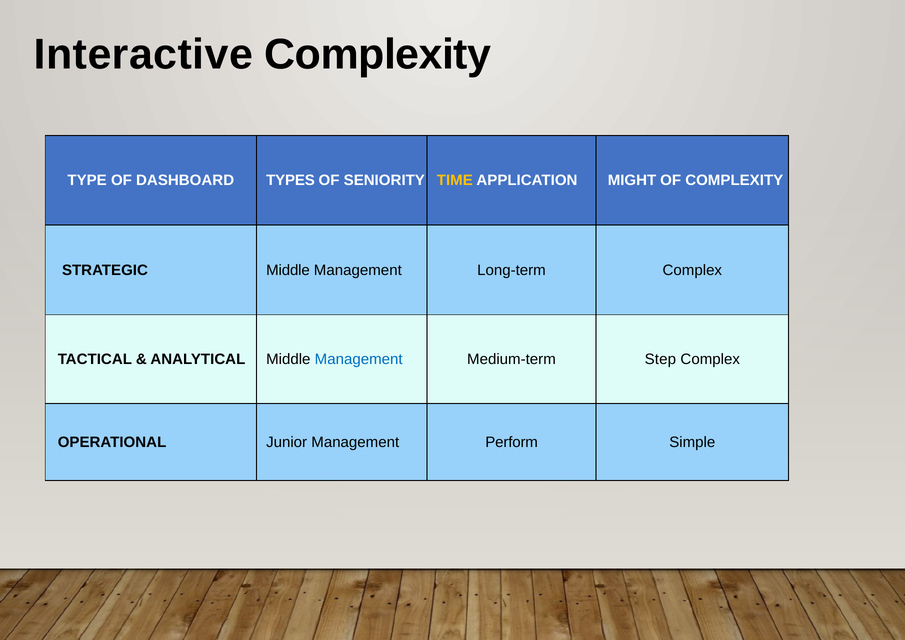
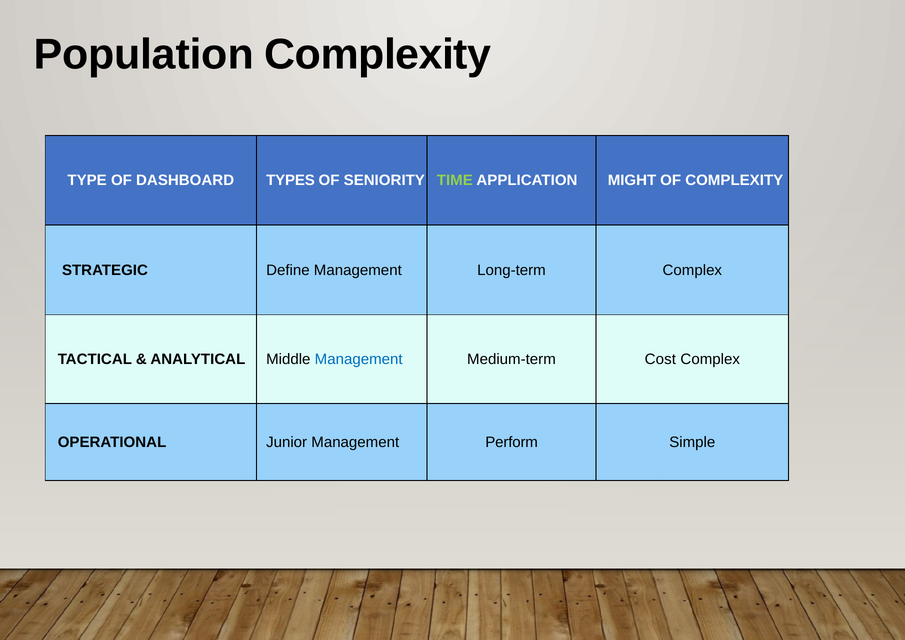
Interactive: Interactive -> Population (144, 55)
TIME colour: yellow -> light green (455, 181)
STRATEGIC Middle: Middle -> Define (288, 270)
Step: Step -> Cost (660, 359)
